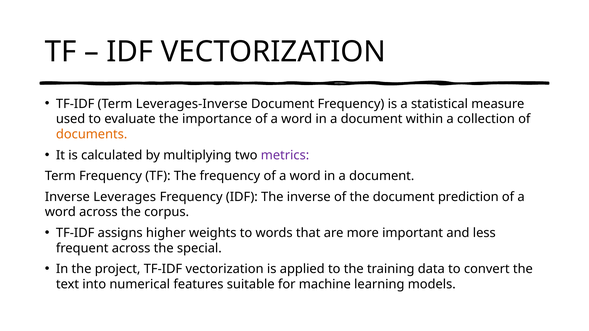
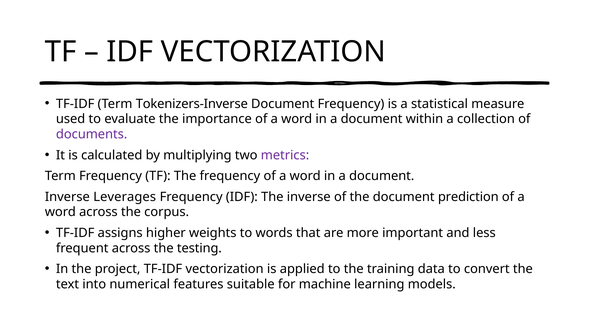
Leverages-Inverse: Leverages-Inverse -> Tokenizers-Inverse (192, 104)
documents colour: orange -> purple (92, 134)
special: special -> testing (199, 248)
